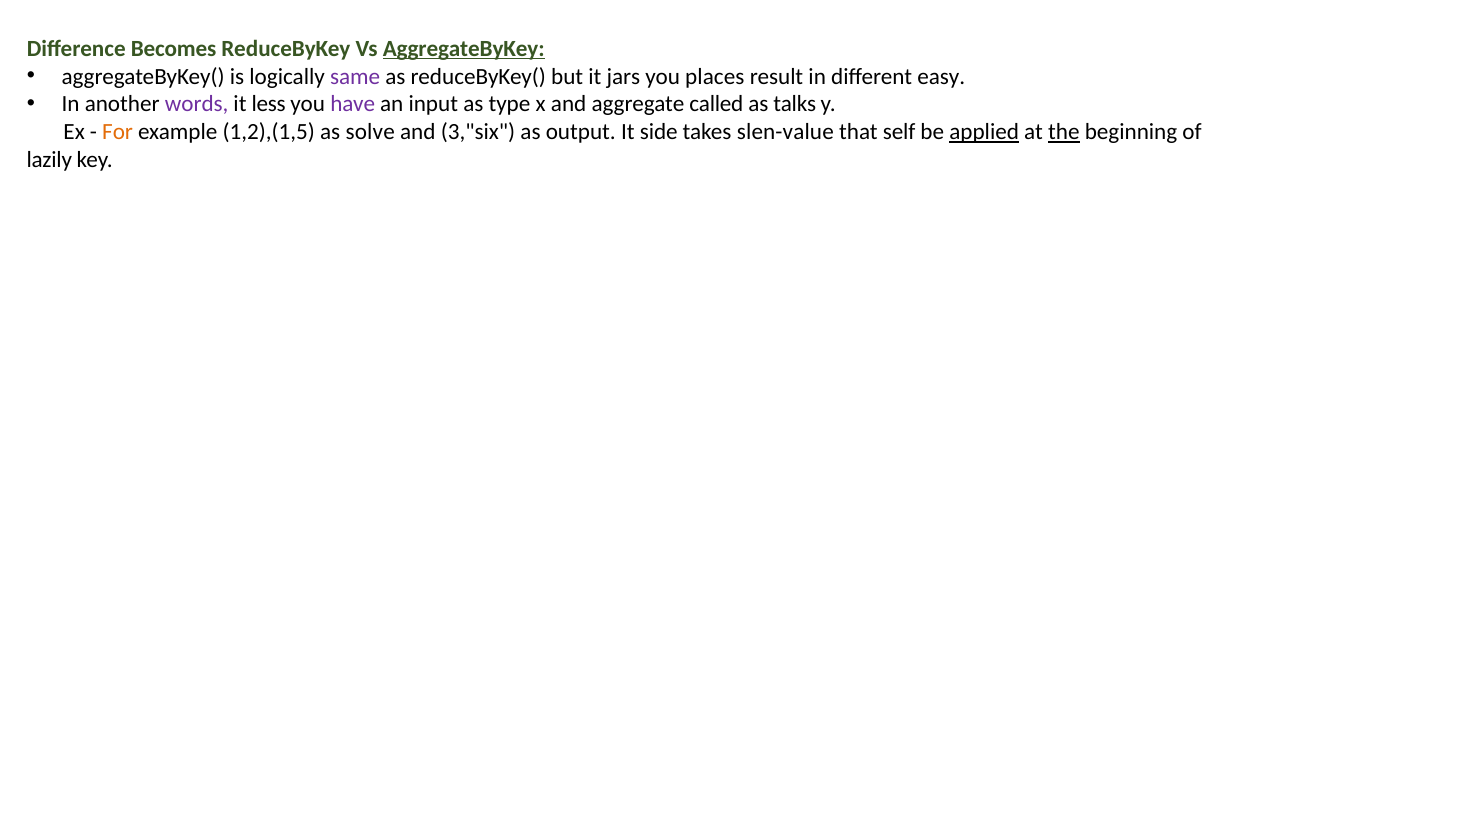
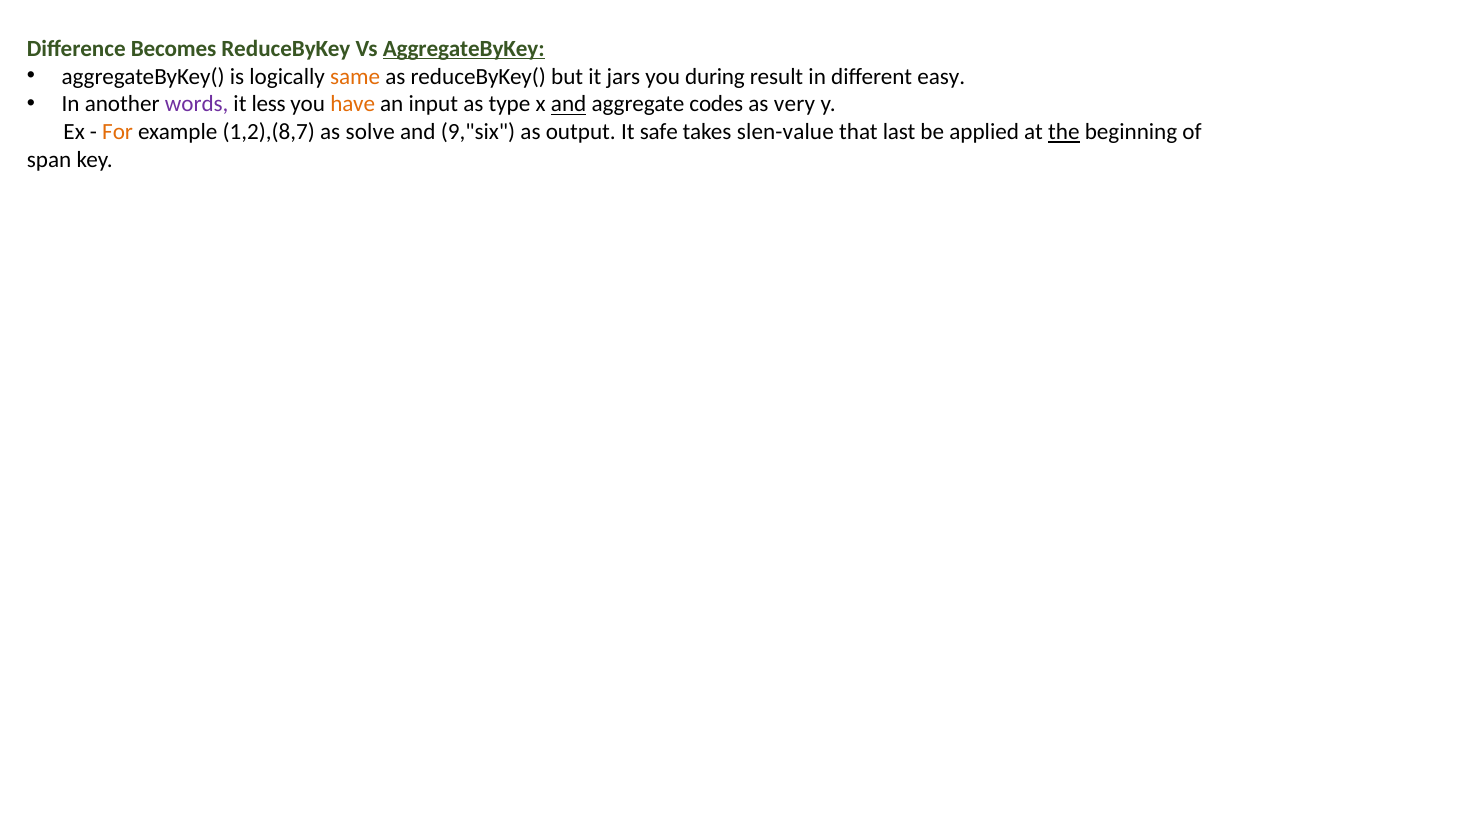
same colour: purple -> orange (355, 77)
places: places -> during (715, 77)
have colour: purple -> orange (353, 104)
and underline: none -> present (569, 104)
called: called -> codes (716, 104)
talks: talks -> very (795, 104)
1,2),(1,5: 1,2),(1,5 -> 1,2),(8,7 (269, 132)
3,"six: 3,"six -> 9,"six (478, 132)
side: side -> safe (659, 132)
self: self -> last (899, 132)
applied underline: present -> none (984, 132)
lazily: lazily -> span (49, 160)
